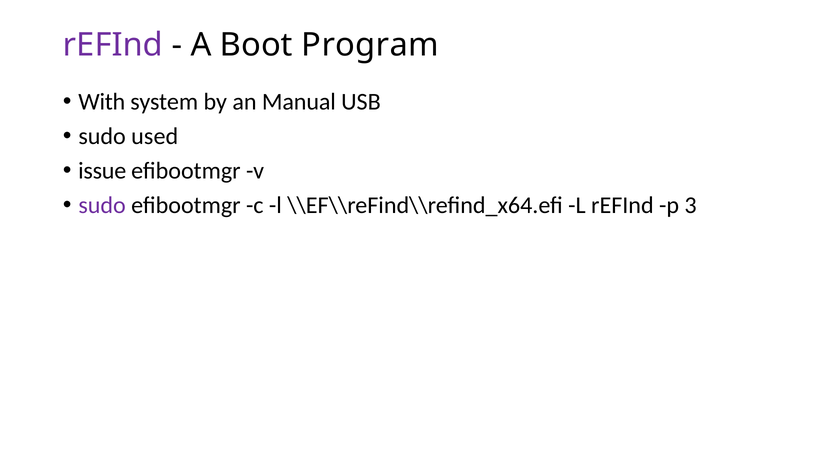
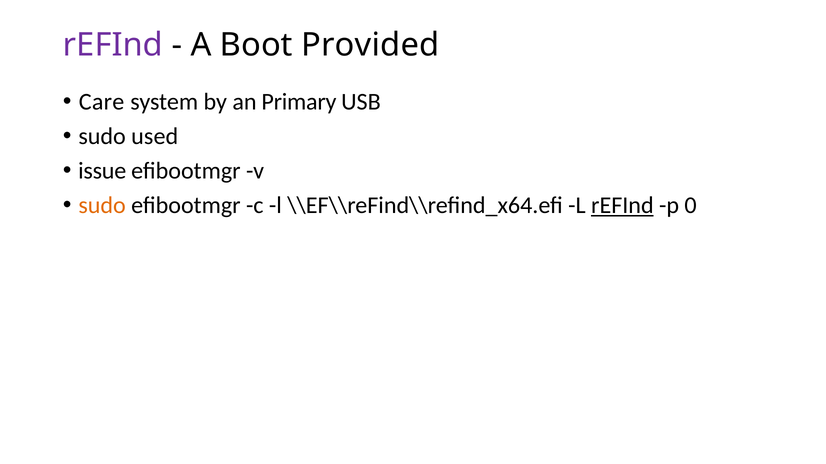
Program: Program -> Provided (370, 45)
With: With -> Care (102, 102)
Manual: Manual -> Primary (299, 102)
sudo colour: purple -> orange (102, 206)
rEFInd underline: none -> present (622, 206)
3: 3 -> 0 (691, 206)
